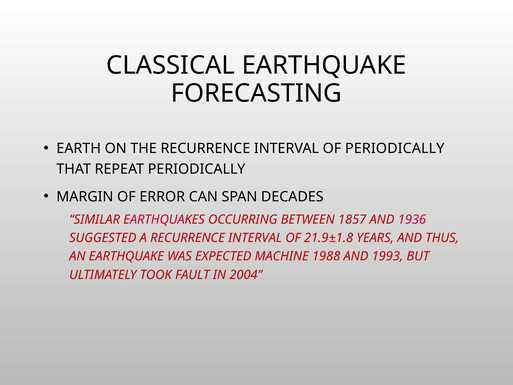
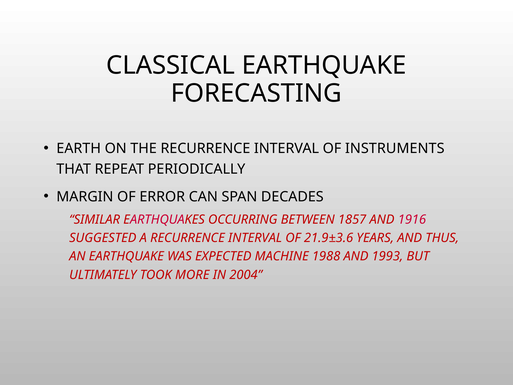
OF PERIODICALLY: PERIODICALLY -> INSTRUMENTS (395, 148)
1936: 1936 -> 1916 (412, 219)
21.9±1.8: 21.9±1.8 -> 21.9±3.6 (329, 238)
FAULT: FAULT -> MORE (192, 275)
